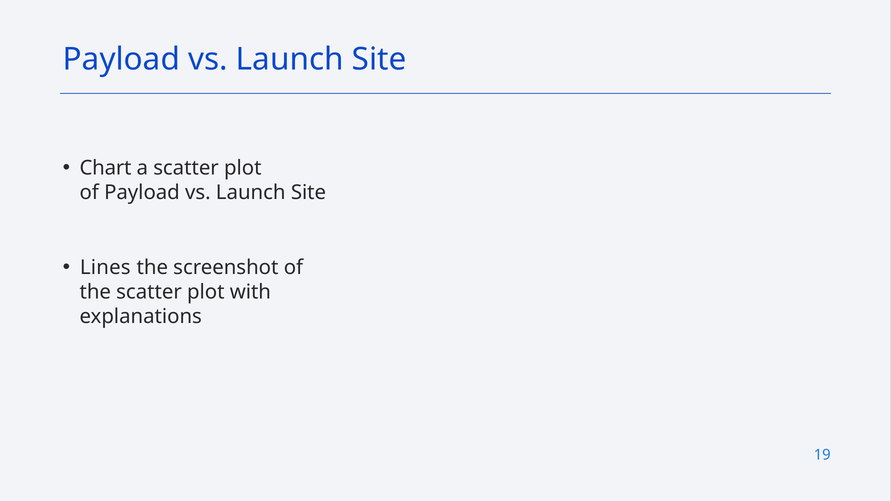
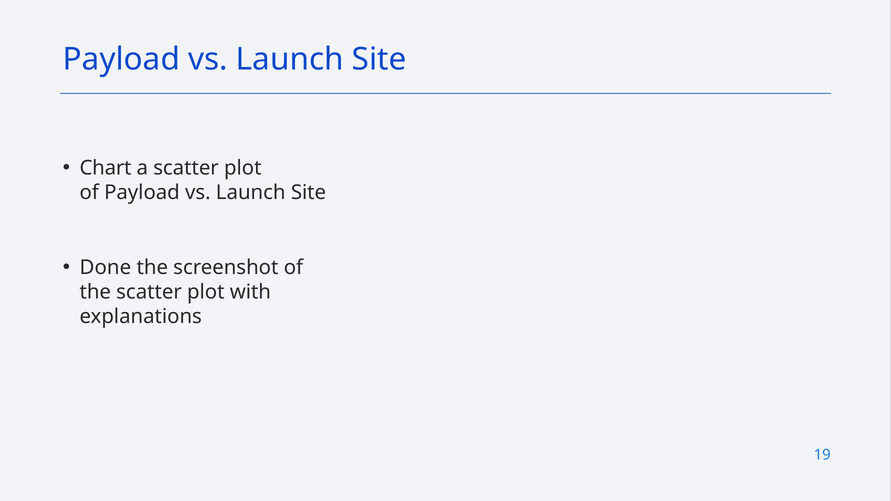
Lines: Lines -> Done (105, 268)
